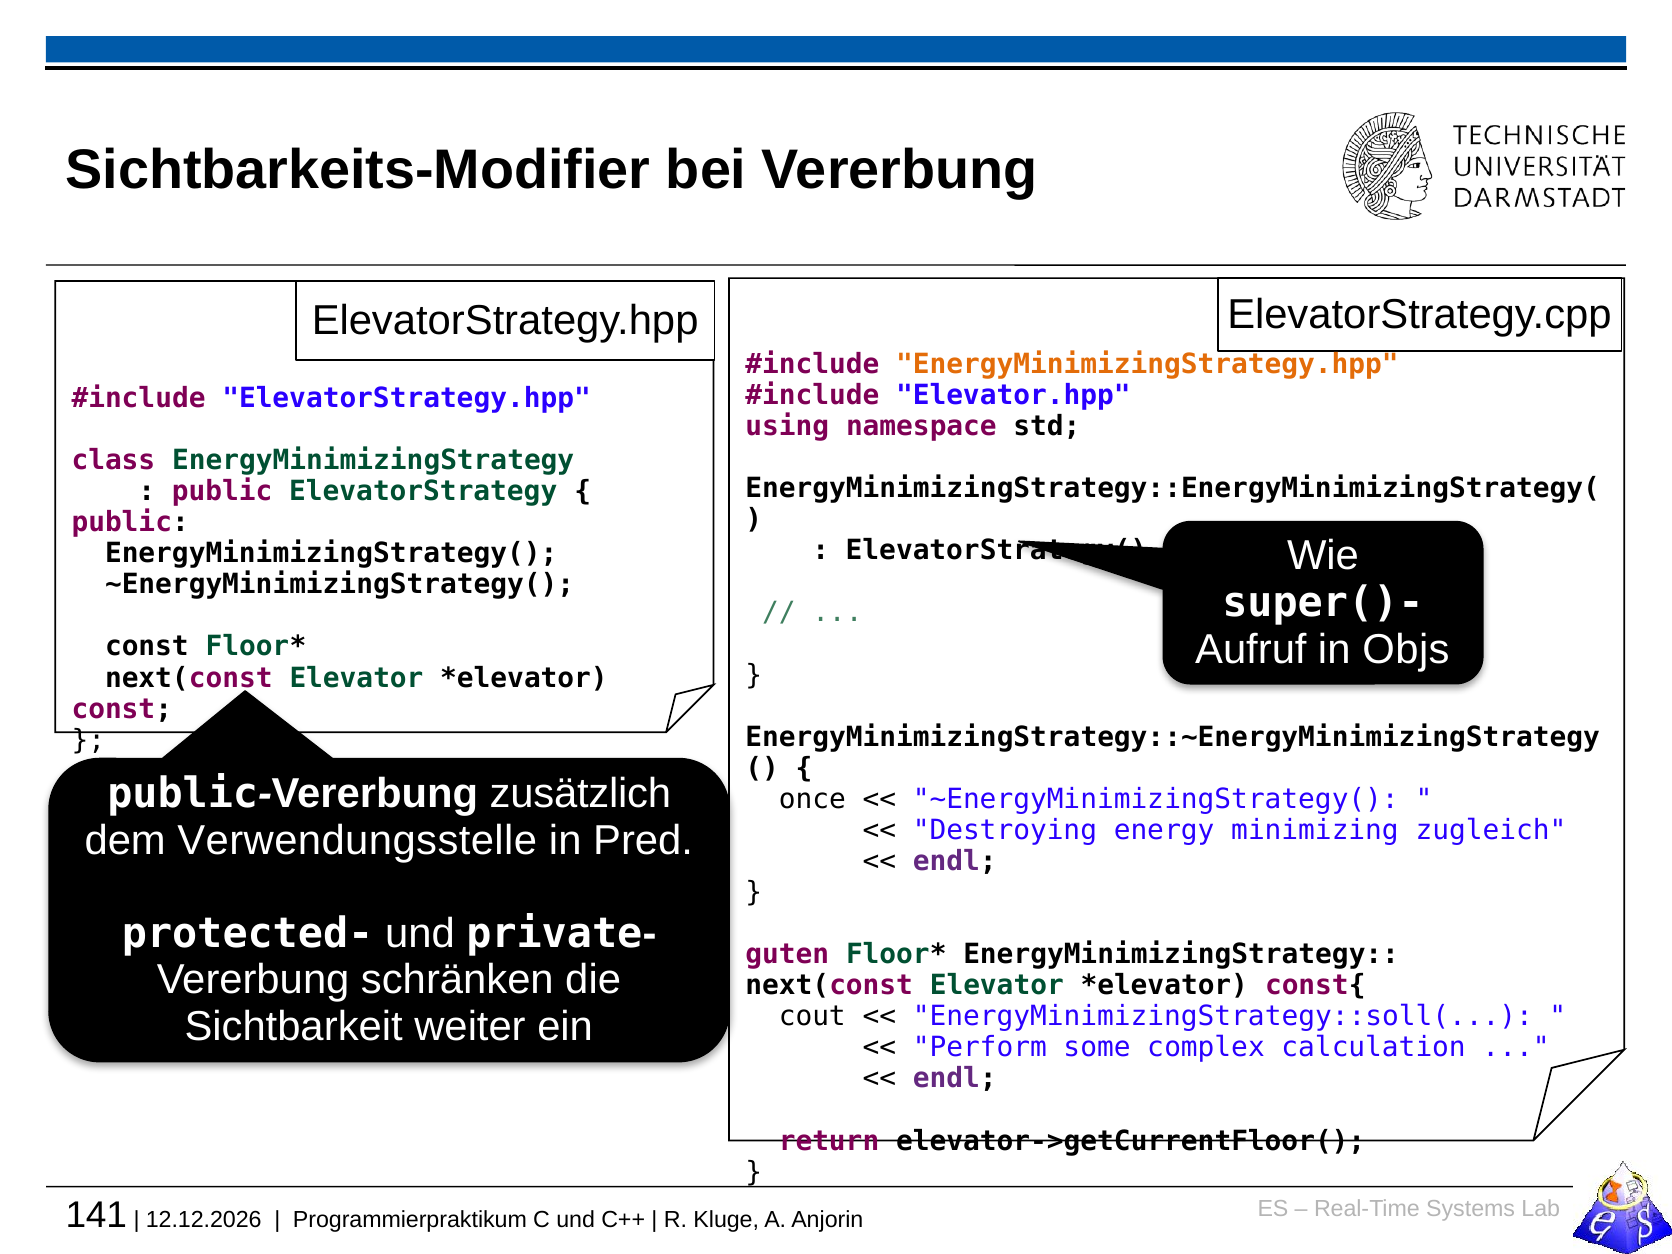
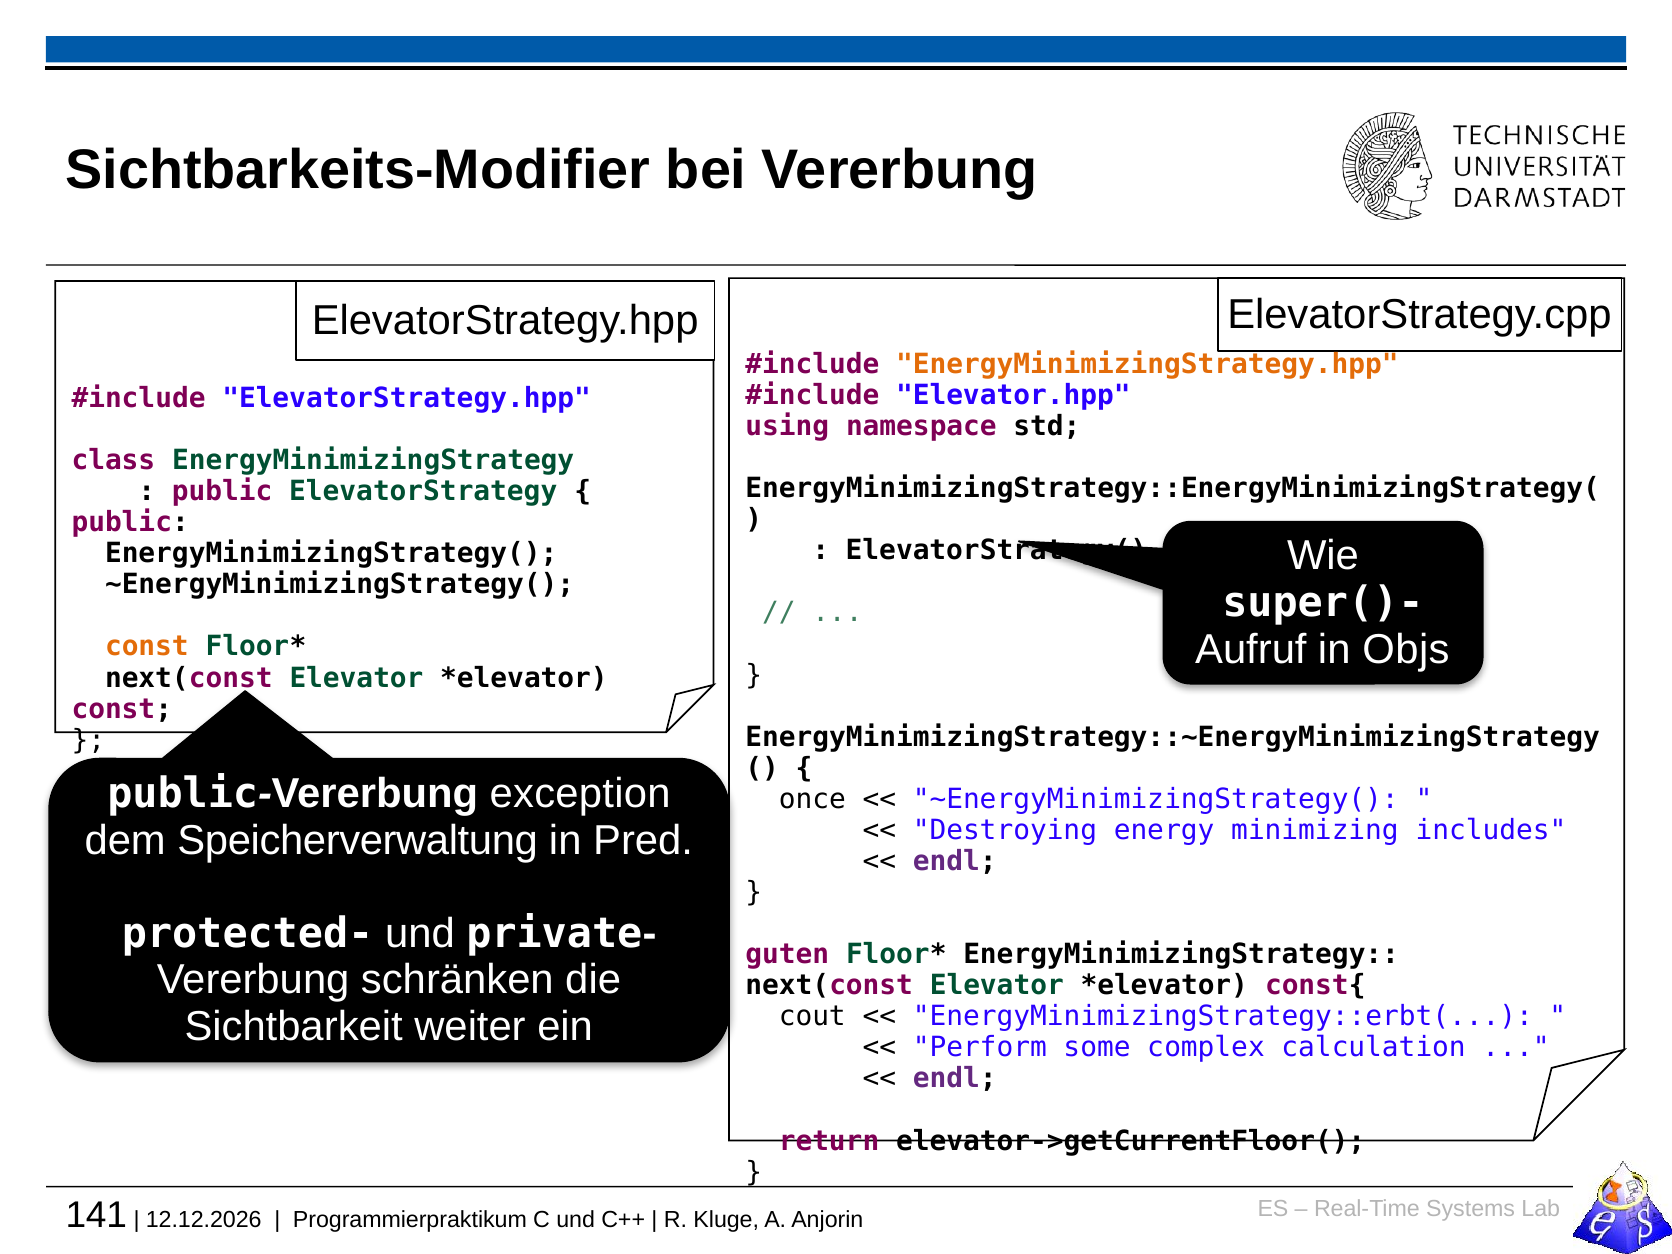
const colour: black -> orange (147, 647)
zusätzlich: zusätzlich -> exception (580, 794)
zugleich: zugleich -> includes (1491, 830)
Verwendungsstelle: Verwendungsstelle -> Speicherverwaltung (358, 840)
EnergyMinimizingStrategy::soll(: EnergyMinimizingStrategy::soll( -> EnergyMinimizingStrategy::erbt( (1223, 1017)
